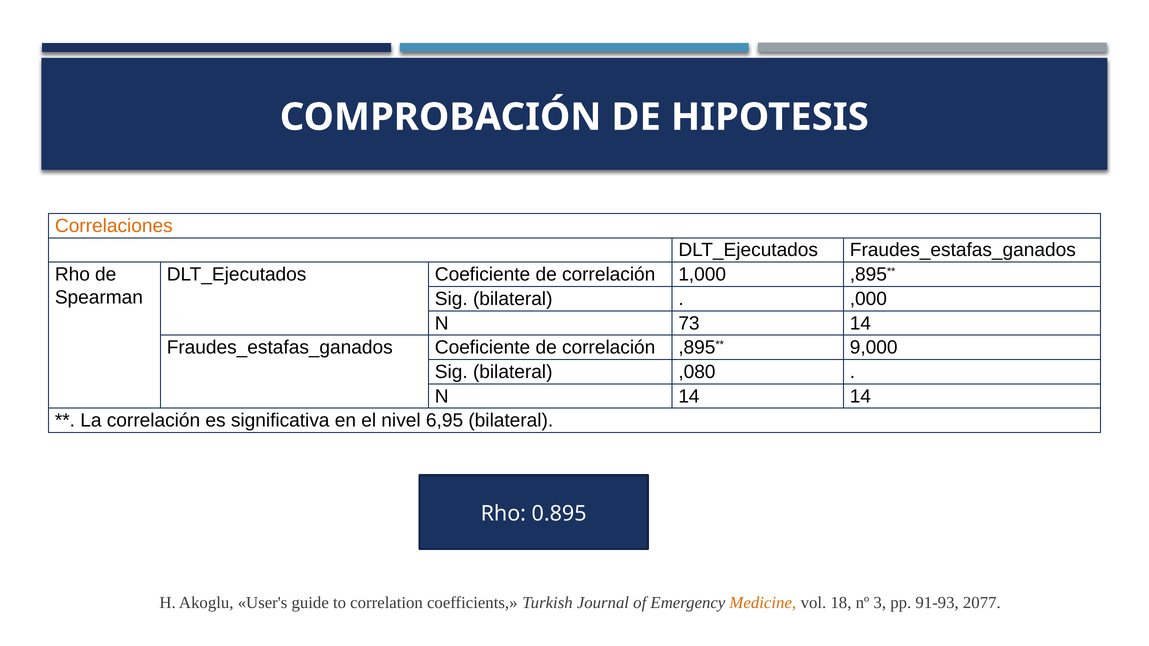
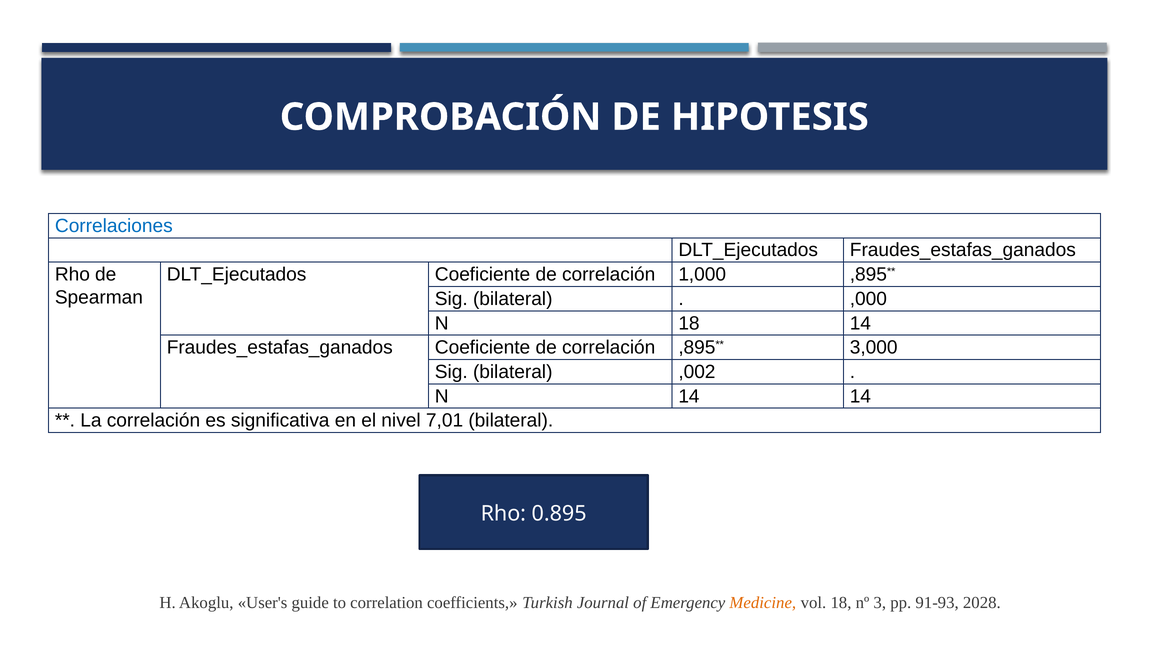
Correlaciones colour: orange -> blue (114, 226)
N 73: 73 -> 18 (689, 323)
9,000: 9,000 -> 3,000 (874, 348)
,080: ,080 -> ,002 (697, 372)
6,95: 6,95 -> 7,01 (445, 421)
2077: 2077 -> 2028 (982, 603)
